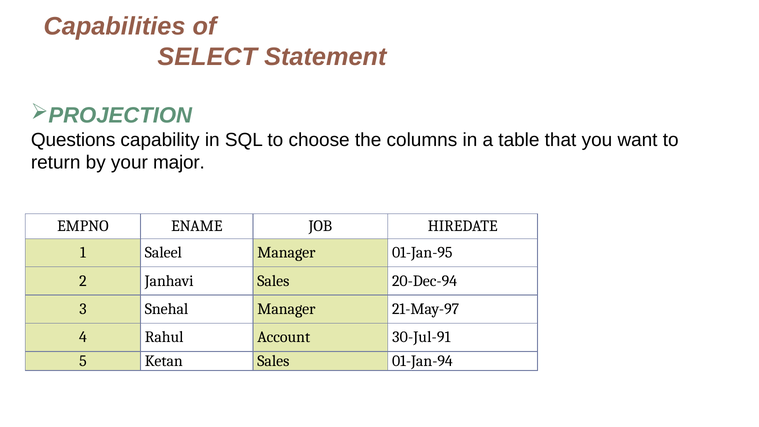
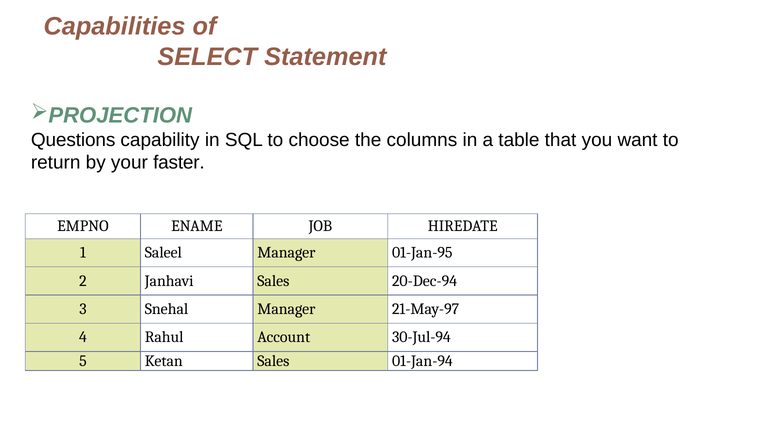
major: major -> faster (179, 163)
30-Jul-91: 30-Jul-91 -> 30-Jul-94 (421, 337)
